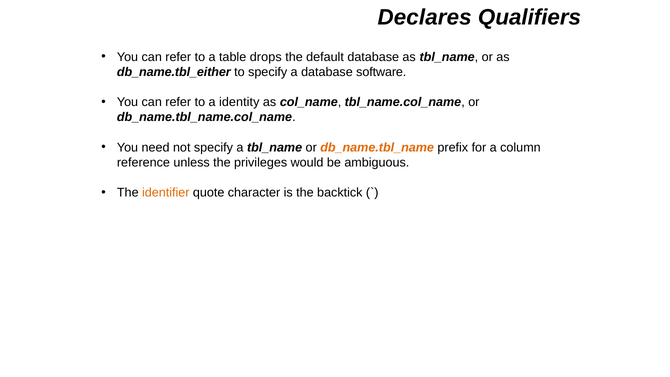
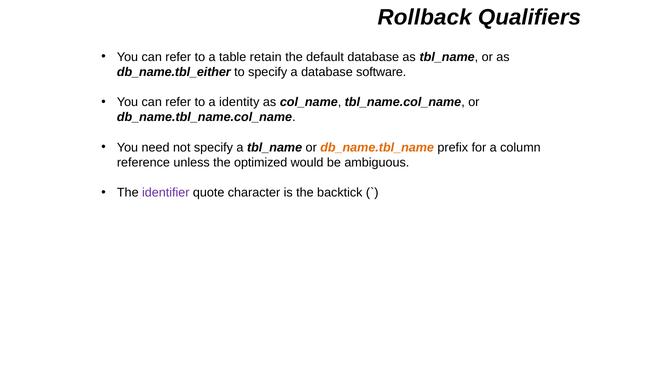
Declares: Declares -> Rollback (425, 17)
drops: drops -> retain (266, 57)
privileges: privileges -> optimized (261, 162)
identifier colour: orange -> purple (166, 193)
